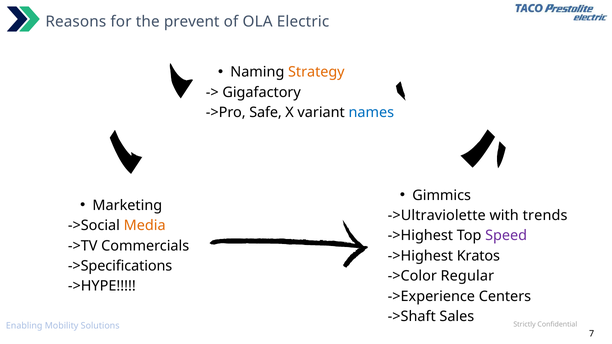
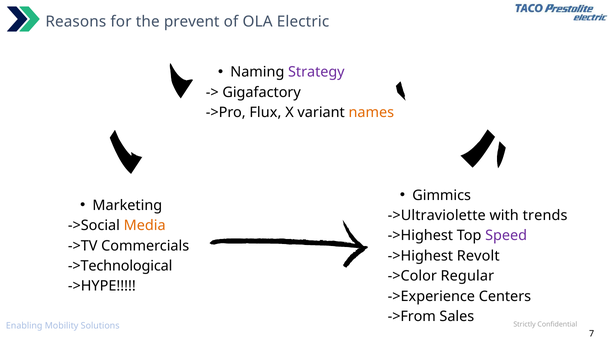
Strategy colour: orange -> purple (316, 72)
Safe: Safe -> Flux (265, 113)
names colour: blue -> orange (371, 113)
Kratos: Kratos -> Revolt (478, 256)
->Specifications: ->Specifications -> ->Technological (120, 266)
->Shaft: ->Shaft -> ->From (412, 317)
